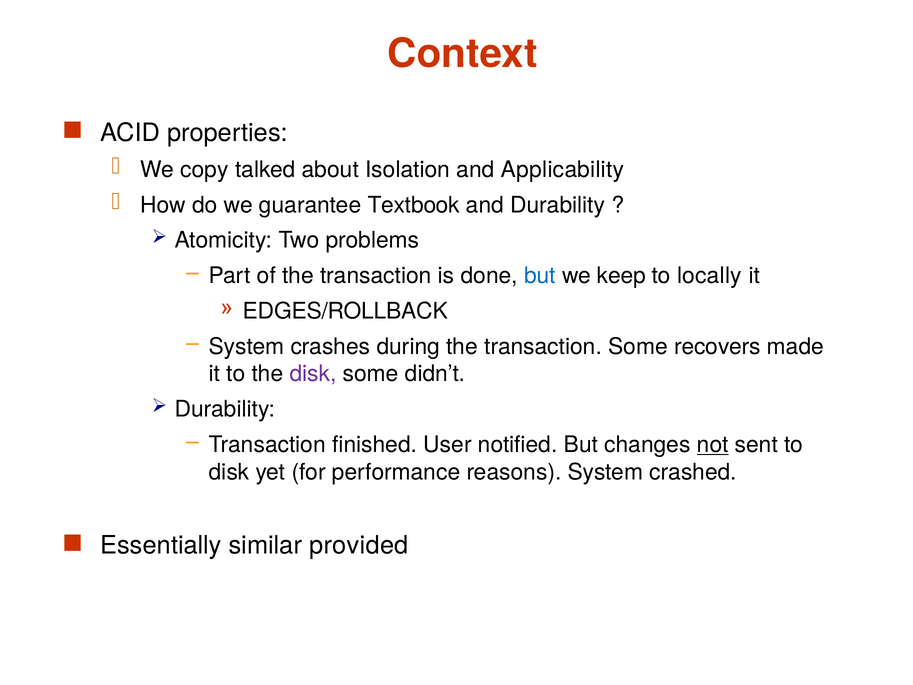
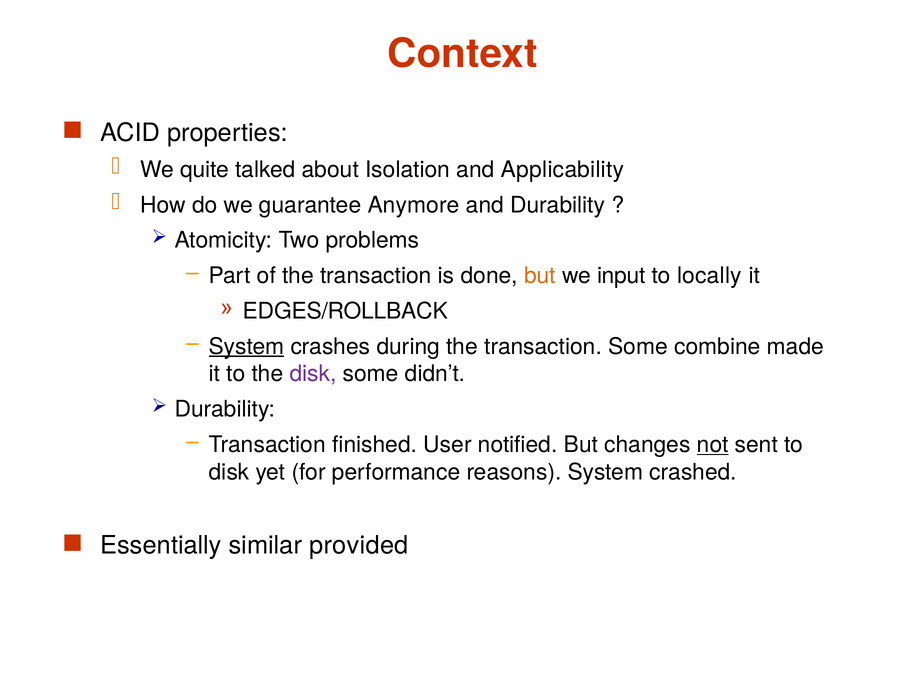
copy: copy -> quite (205, 170)
Textbook: Textbook -> Anymore (414, 205)
but colour: blue -> orange (540, 276)
keep: keep -> input (621, 276)
System underline: none -> present (247, 346)
recovers: recovers -> combine (717, 346)
